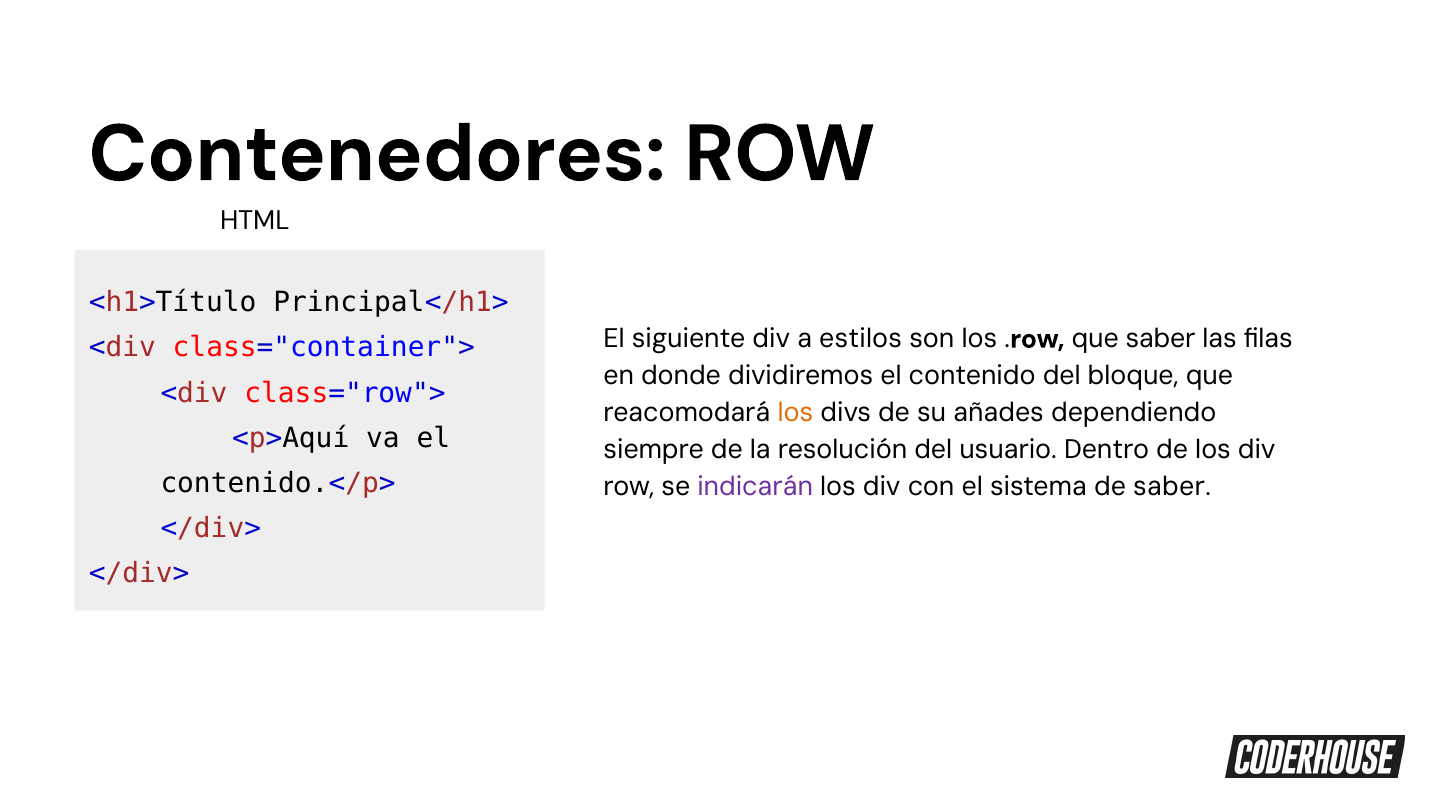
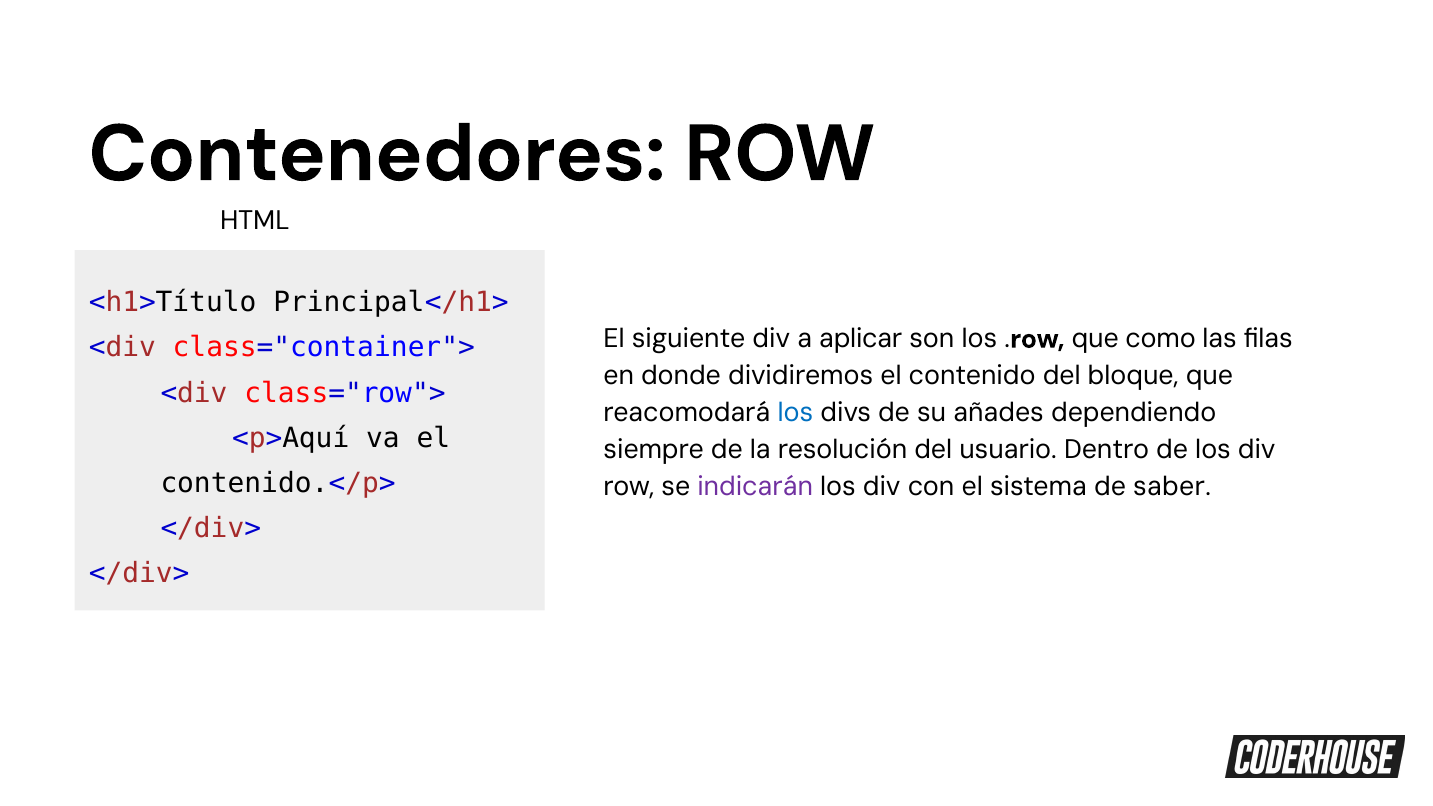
estilos: estilos -> aplicar (861, 339)
que saber: saber -> como (1161, 339)
los colour: orange -> blue (795, 413)
